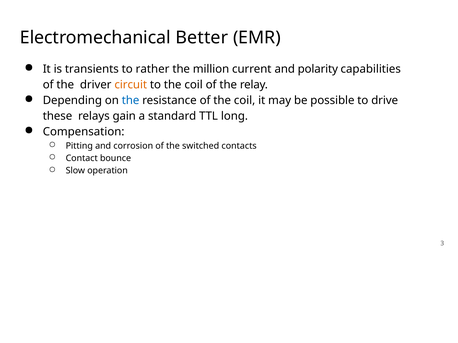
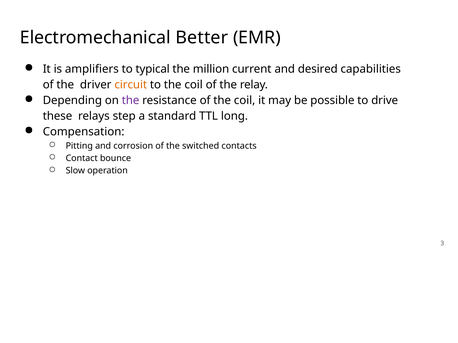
transients: transients -> amplifiers (92, 69)
rather: rather -> typical (153, 69)
polarity: polarity -> desired (318, 69)
the colour: blue -> purple (131, 100)
gain: gain -> step (124, 116)
